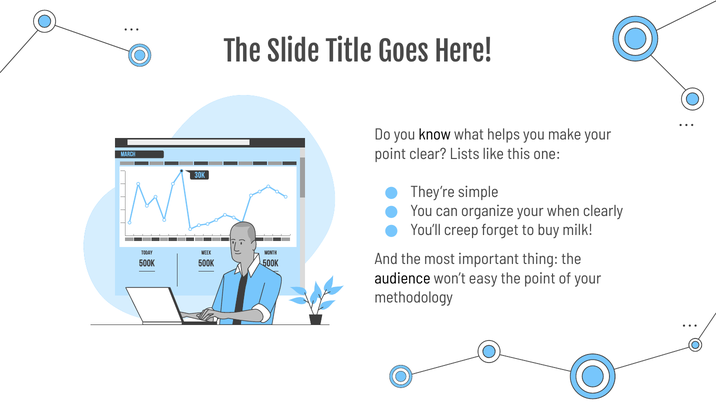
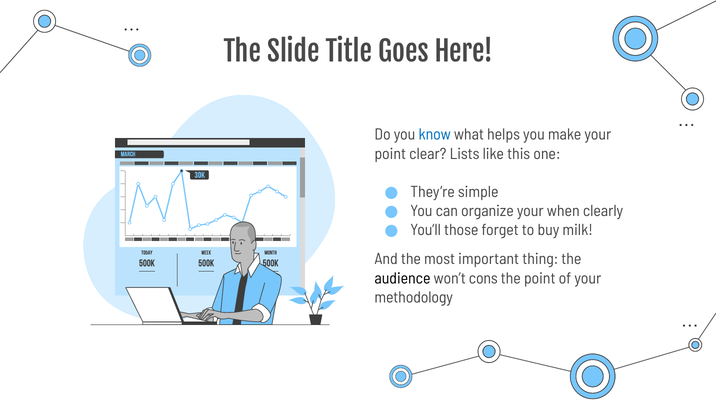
know colour: black -> blue (435, 135)
creep: creep -> those (461, 230)
easy: easy -> cons (483, 278)
